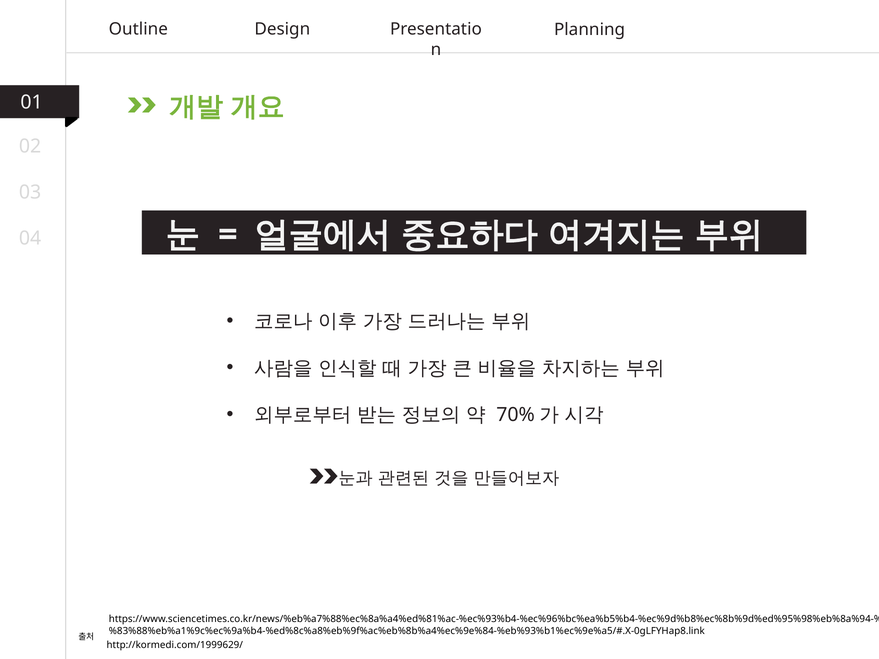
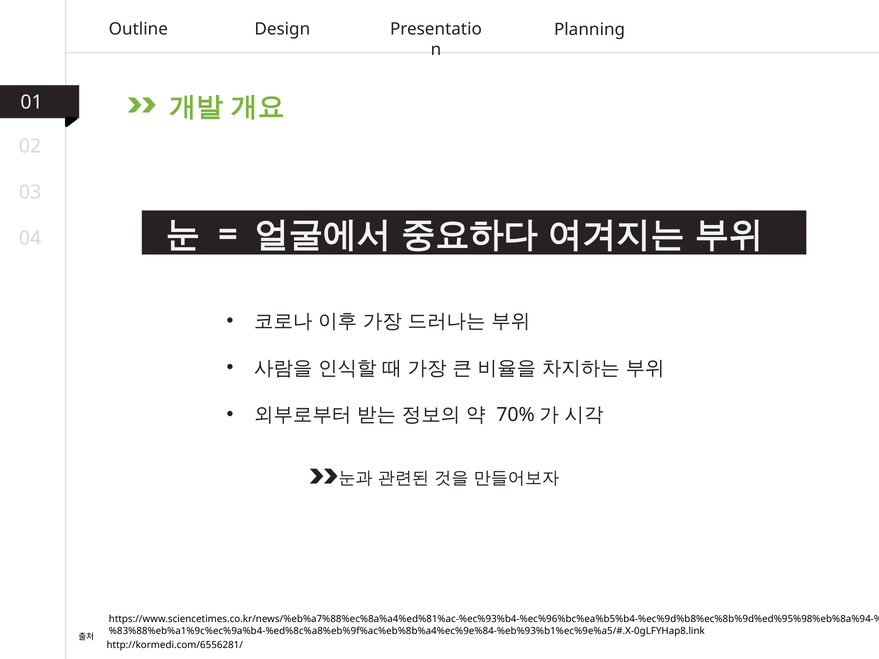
http://kormedi.com/1999629/: http://kormedi.com/1999629/ -> http://kormedi.com/6556281/ (175, 645)
